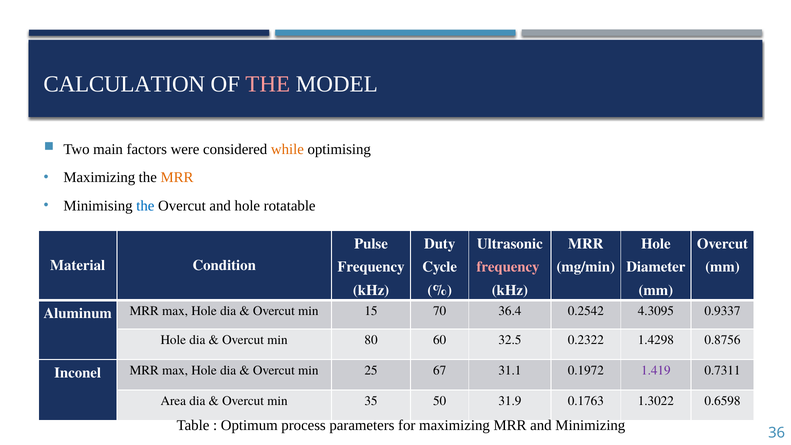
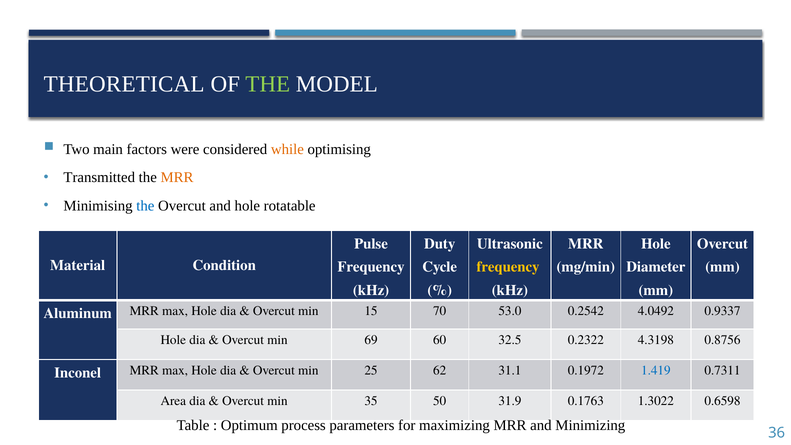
CALCULATION: CALCULATION -> THEORETICAL (124, 84)
THE colour: pink -> light green (268, 84)
Maximizing: Maximizing -> Transmitted (99, 177)
frequency colour: pink -> yellow (508, 267)
36.4: 36.4 -> 53.0 (510, 311)
4.3095: 4.3095 -> 4.0492 (656, 311)
80: 80 -> 69 (371, 340)
1.4298: 1.4298 -> 4.3198 (656, 340)
67: 67 -> 62 (440, 370)
1.419 colour: purple -> blue (656, 370)
